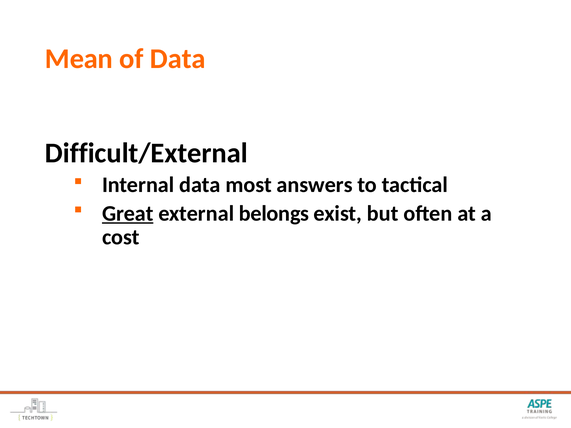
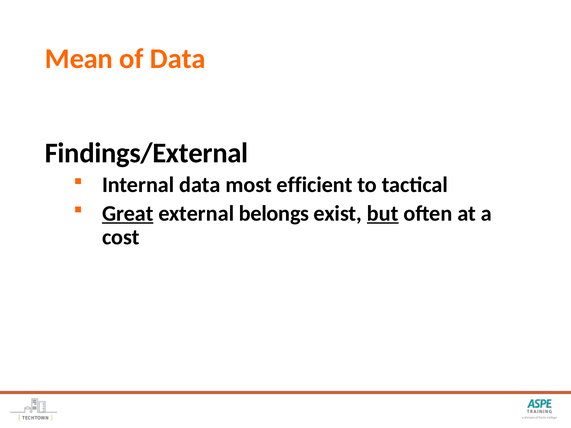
Difficult/External: Difficult/External -> Findings/External (146, 153)
answers: answers -> efficient (315, 185)
but underline: none -> present (383, 213)
